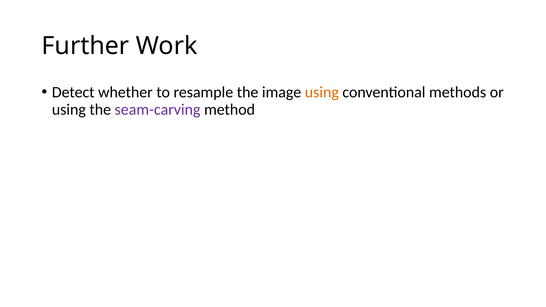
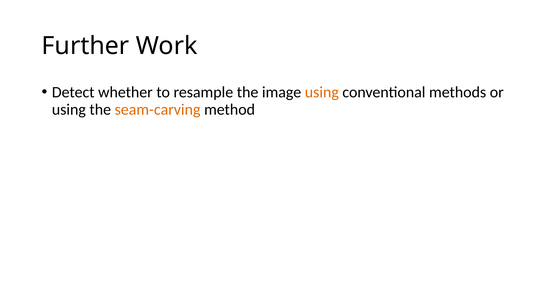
seam-carving colour: purple -> orange (158, 110)
